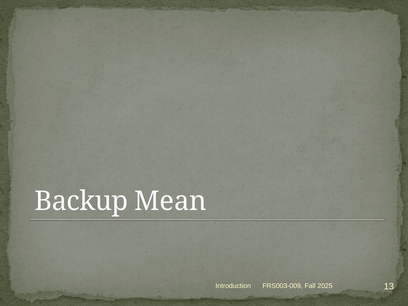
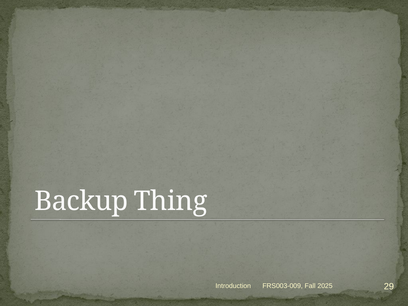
Mean: Mean -> Thing (171, 201)
13: 13 -> 29 (389, 287)
